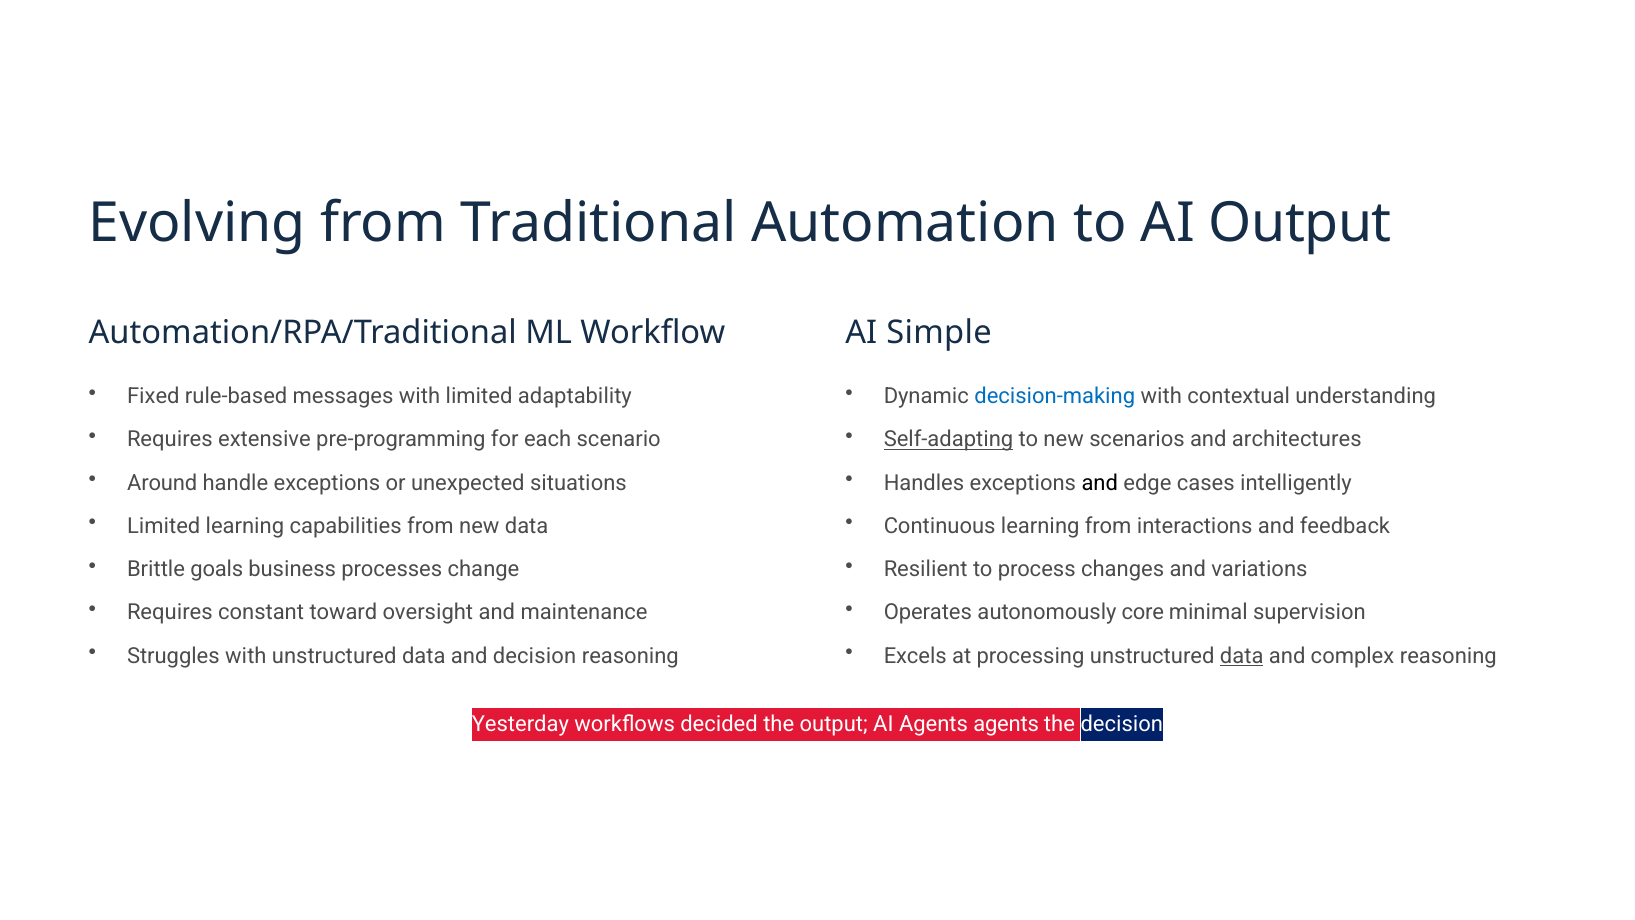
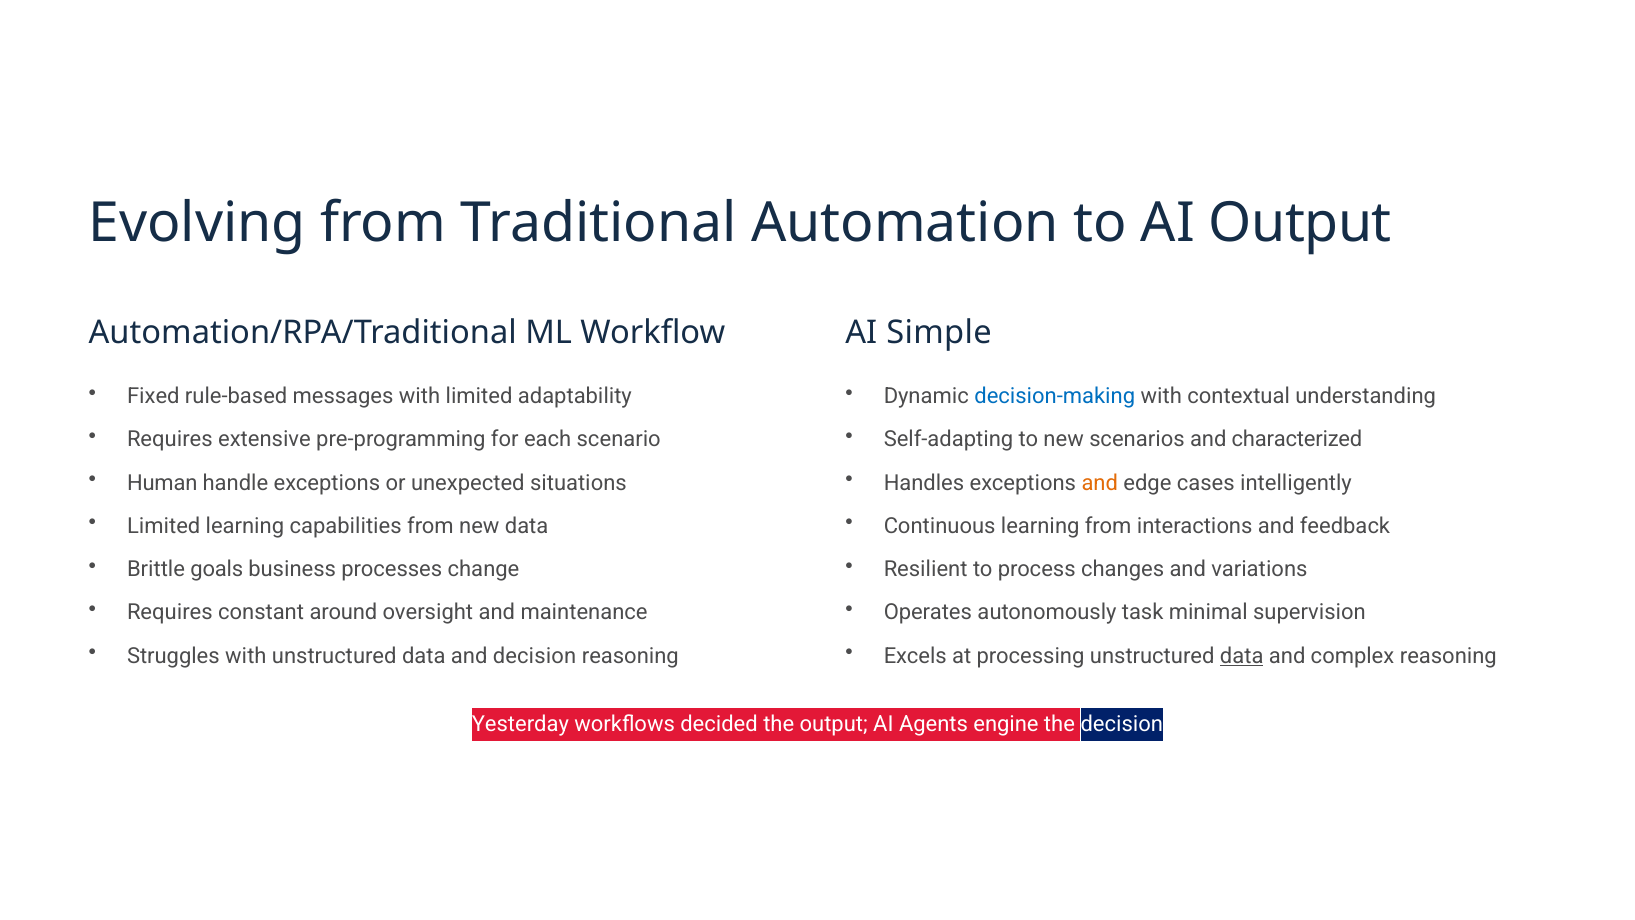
Self-adapting underline: present -> none (949, 440)
architectures: architectures -> characterized (1297, 440)
Around: Around -> Human (162, 483)
and colour: black -> orange (1100, 483)
toward: toward -> around (343, 613)
core: core -> task (1143, 613)
Agents agents: agents -> engine (1006, 724)
